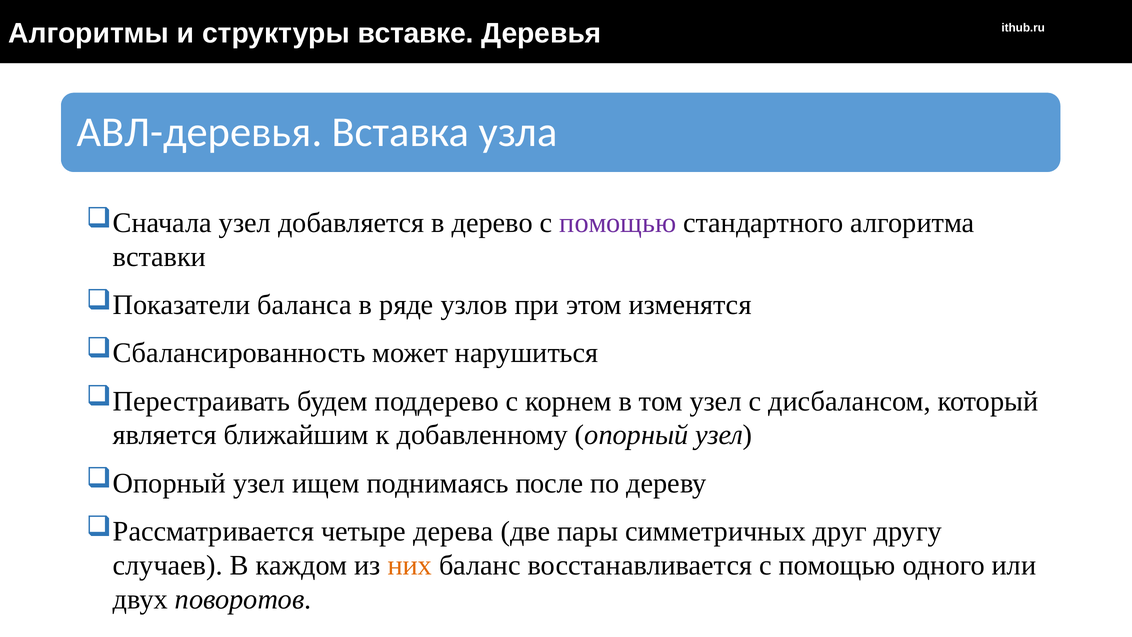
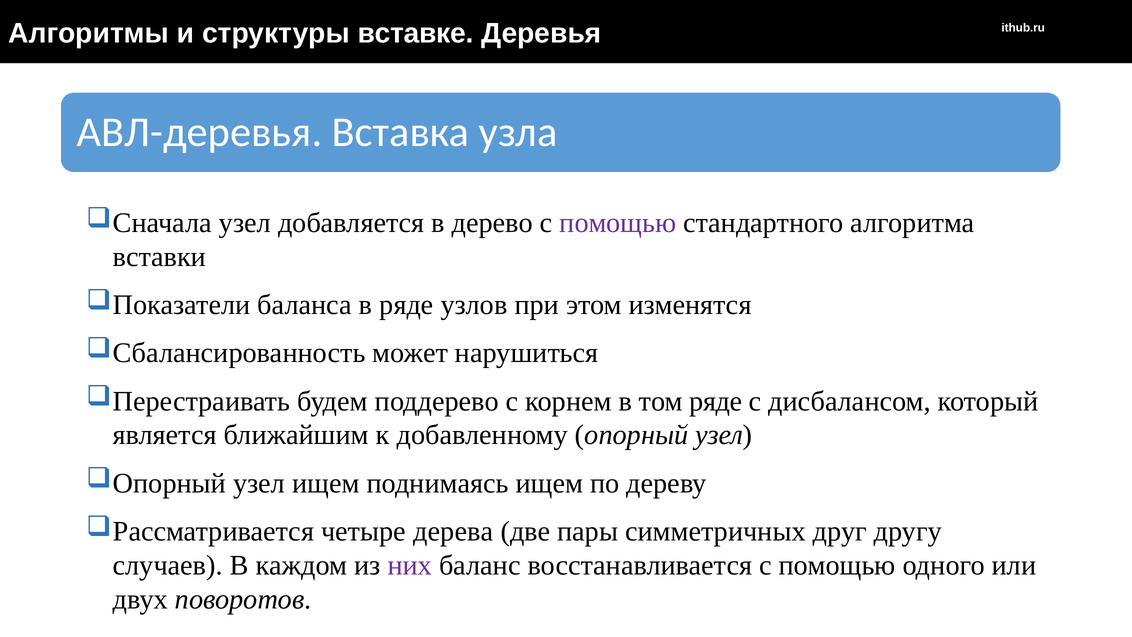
том узел: узел -> ряде (716, 401)
поднимаясь после: после -> ищем (549, 483)
них colour: orange -> purple (410, 565)
